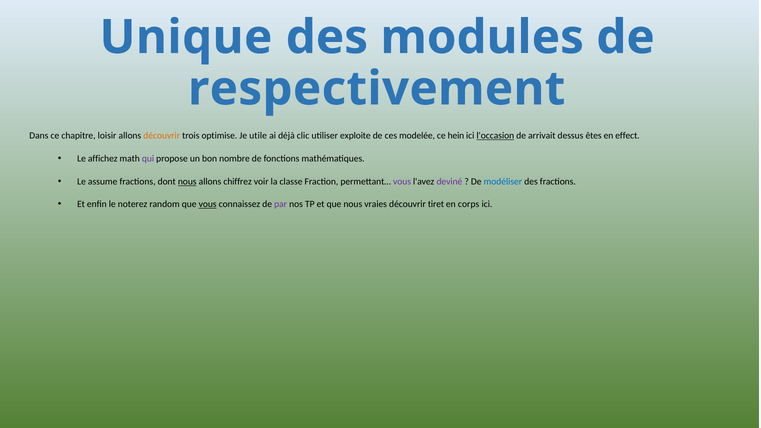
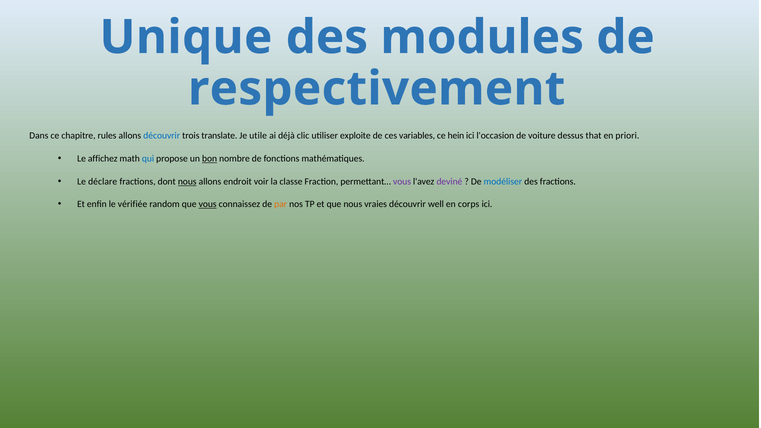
loisir: loisir -> rules (107, 136)
découvrir colour: orange -> blue (162, 136)
optimise: optimise -> translate (219, 136)
modelée: modelée -> variables (417, 136)
l'occasion underline: present -> none (495, 136)
arrivait: arrivait -> voiture (542, 136)
êtes: êtes -> that (594, 136)
effect: effect -> priori (627, 136)
qui colour: purple -> blue (148, 159)
bon underline: none -> present (210, 159)
assume: assume -> déclare (103, 182)
chiffrez: chiffrez -> endroit (238, 182)
noterez: noterez -> vérifiée (133, 204)
par colour: purple -> orange (281, 204)
tiret: tiret -> well (436, 204)
